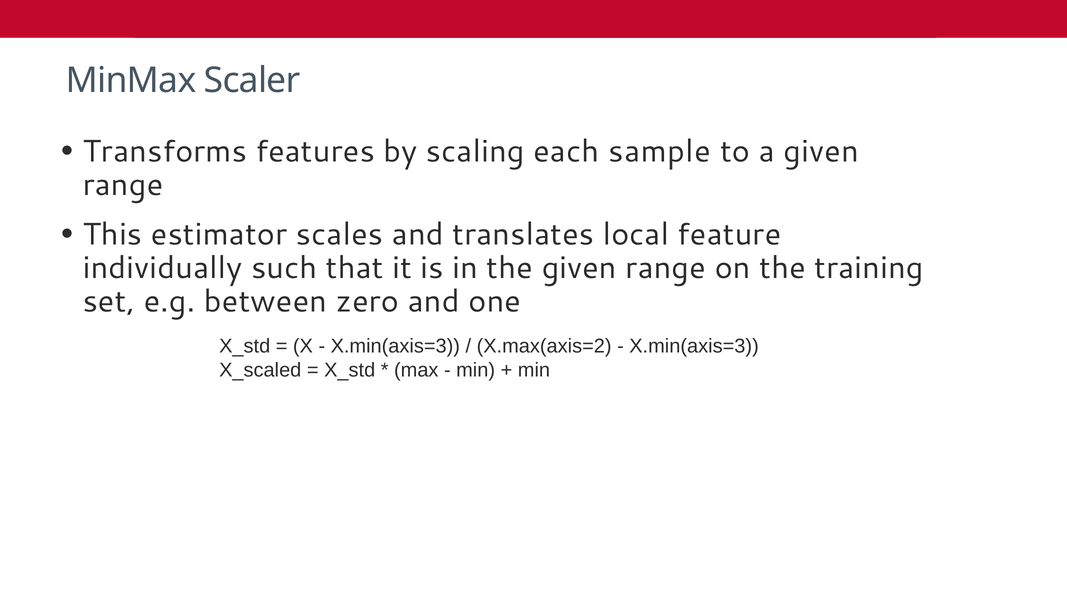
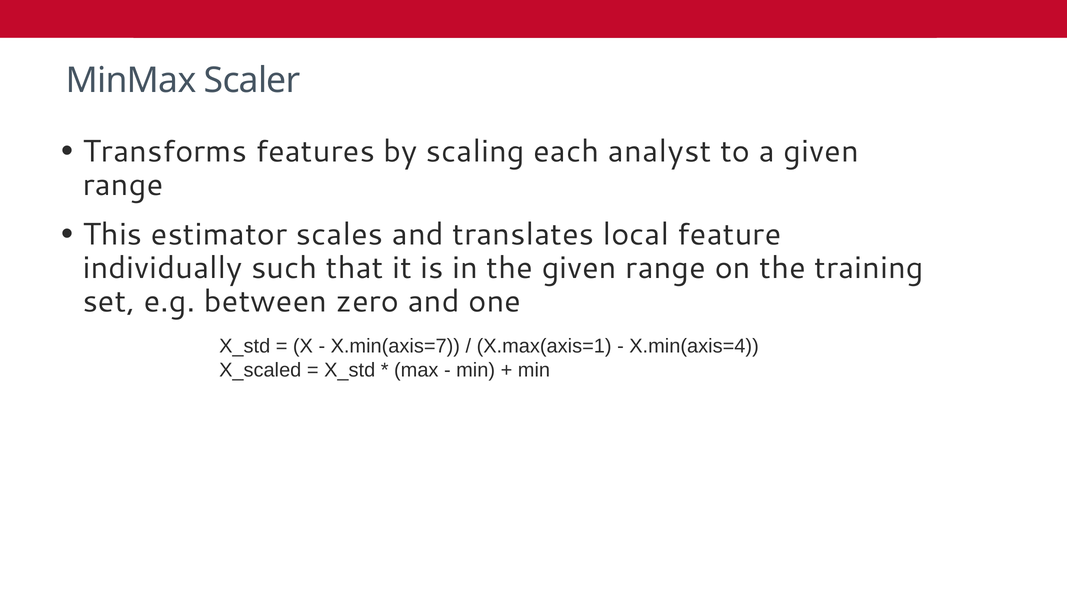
sample: sample -> analyst (660, 152)
X.min(axis=3: X.min(axis=3 -> X.min(axis=7 (395, 346)
X.max(axis=2: X.max(axis=2 -> X.max(axis=1 (544, 346)
X.min(axis=3: X.min(axis=3 -> X.min(axis=4 (694, 346)
